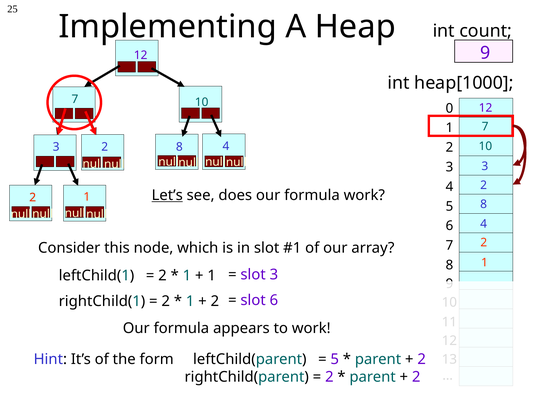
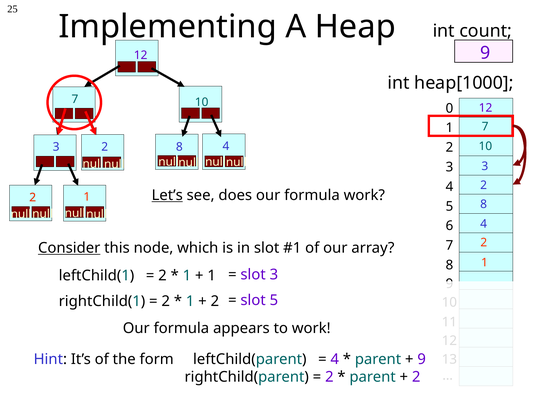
Consider underline: none -> present (69, 248)
slot 6: 6 -> 5 (274, 301)
5: 5 -> 4 (335, 359)
2: 2 -> 9 (422, 359)
